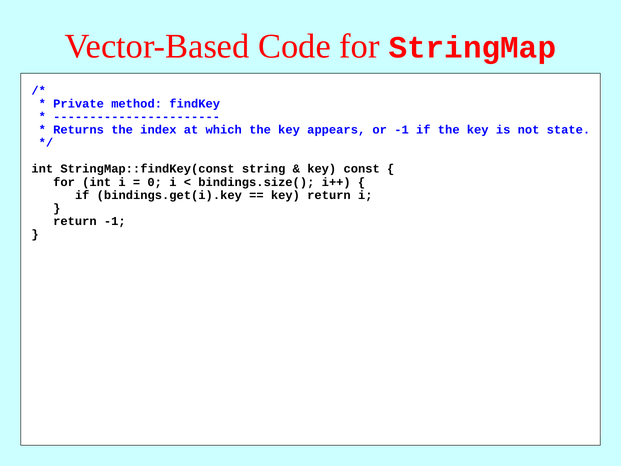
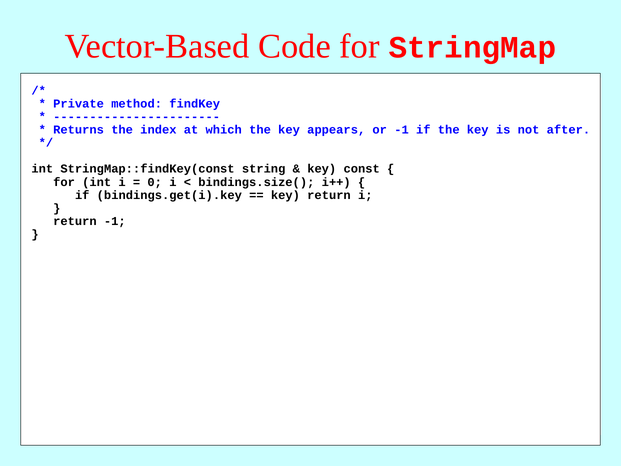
state: state -> after (568, 130)
